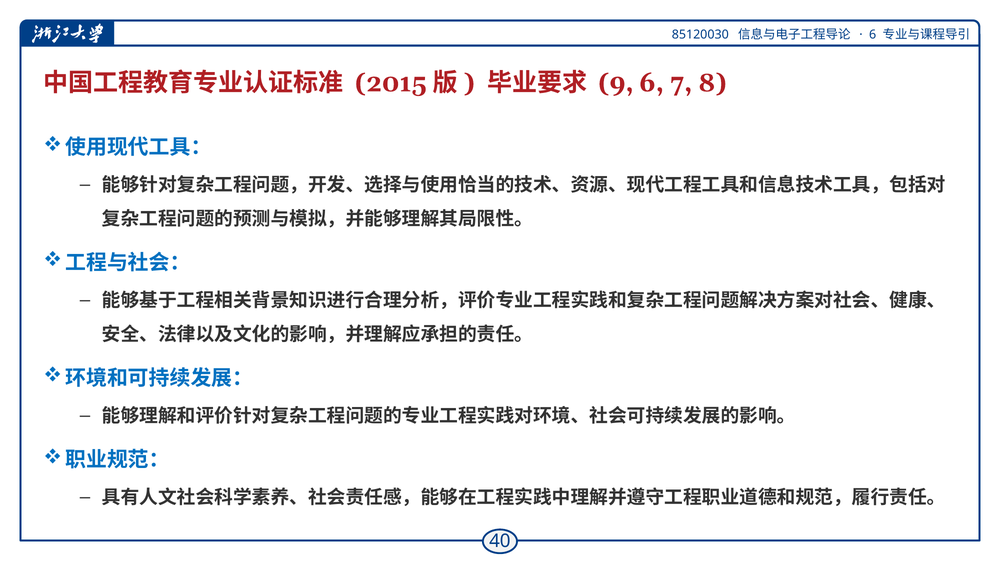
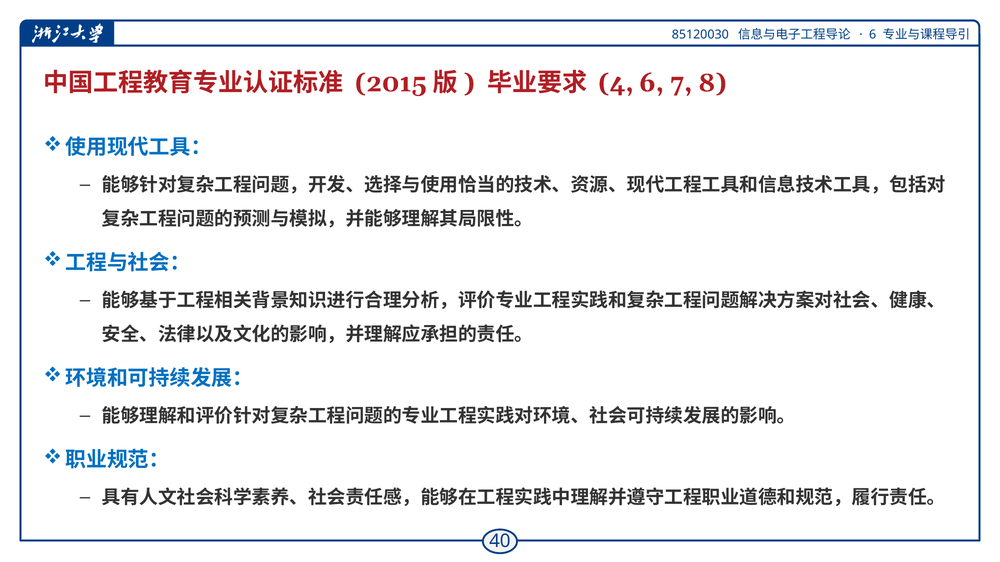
9: 9 -> 4 (616, 83)
